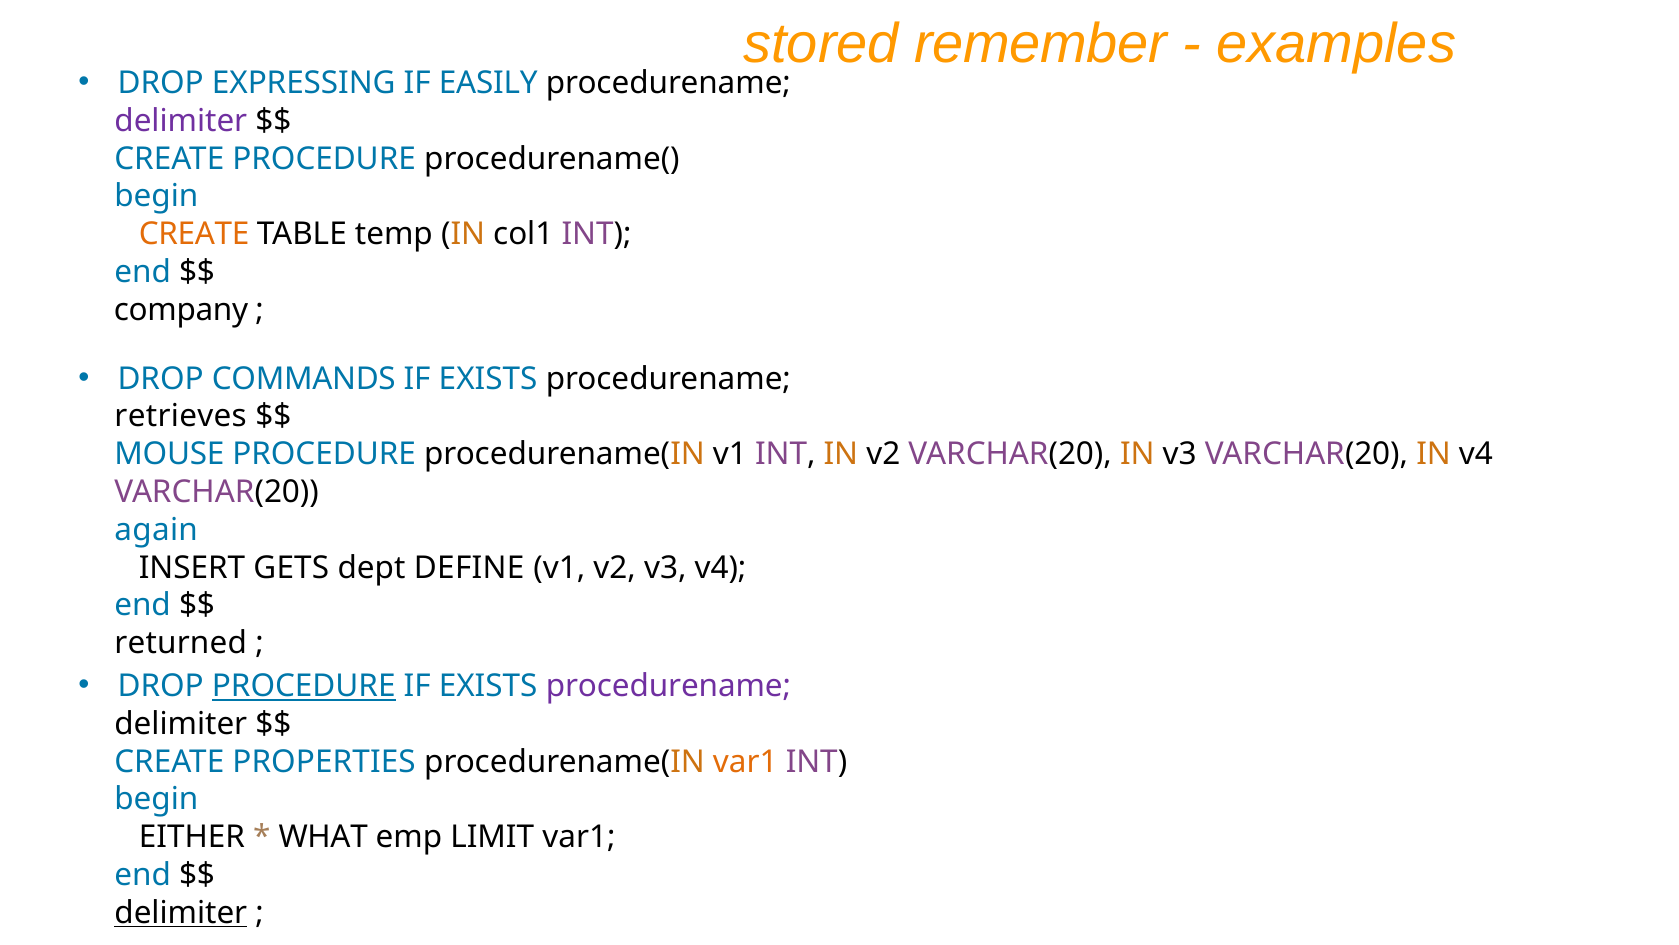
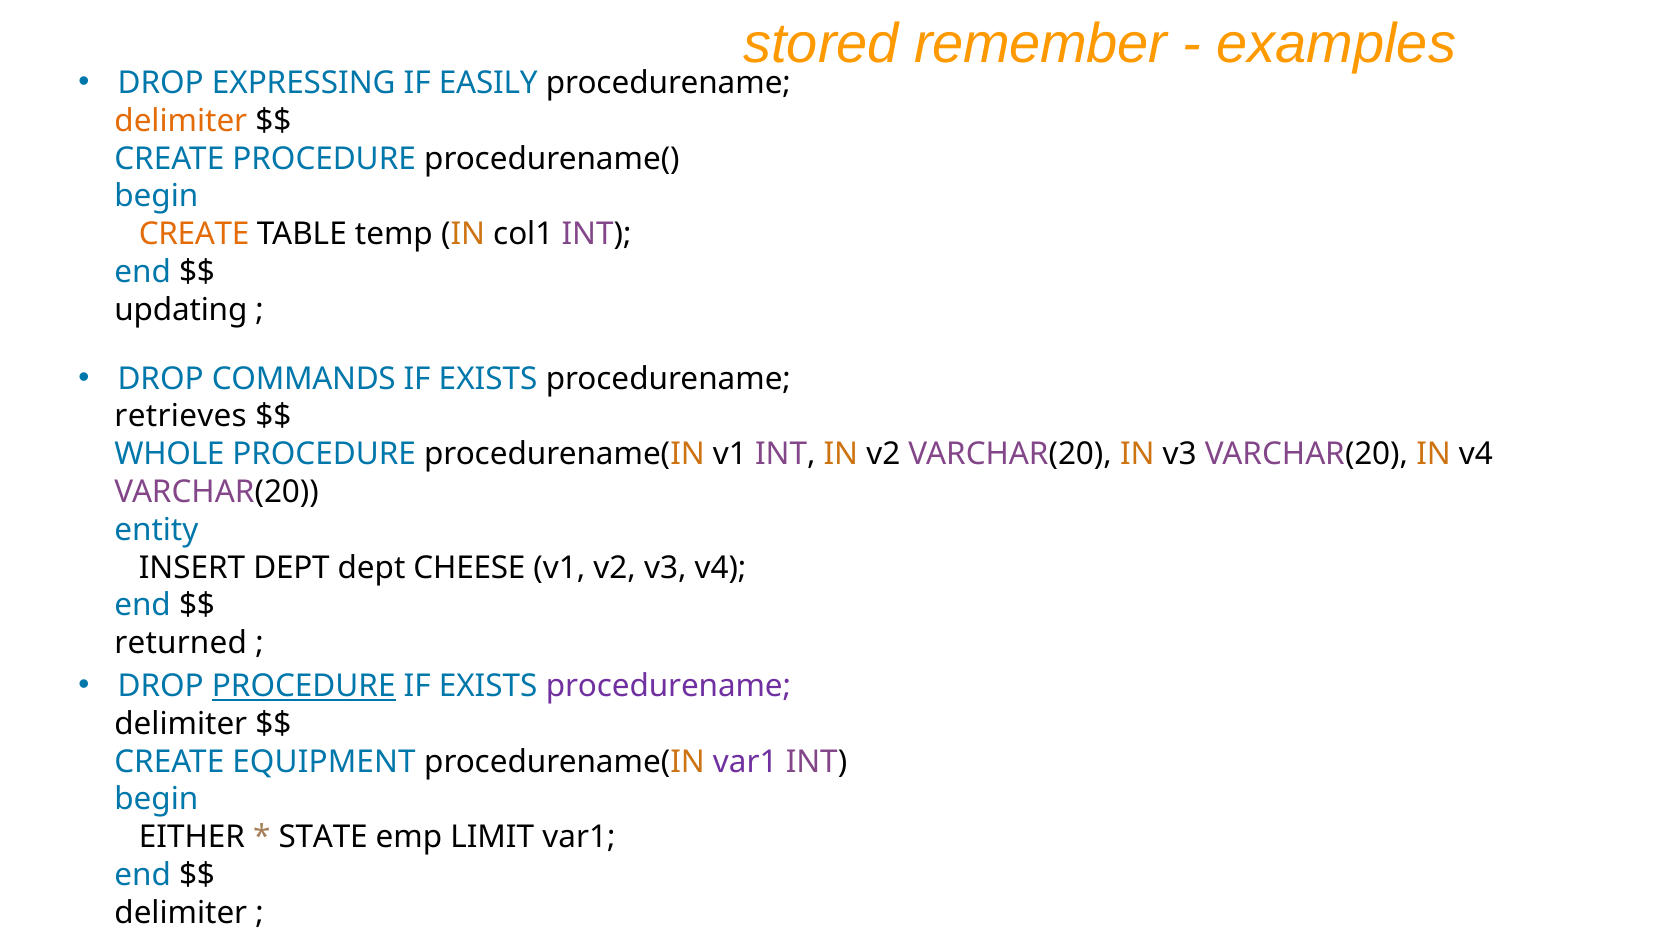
delimiter colour: purple -> orange (181, 121)
company: company -> updating (181, 310)
MOUSE: MOUSE -> WHOLE (169, 454)
again: again -> entity (156, 529)
INSERT GETS: GETS -> DEPT (292, 567)
DEFINE: DEFINE -> CHEESE (469, 567)
PROPERTIES: PROPERTIES -> EQUIPMENT (324, 761)
var1 colour: orange -> purple (745, 761)
WHAT: WHAT -> STATE (323, 837)
delimiter underline: present -> none (181, 912)
